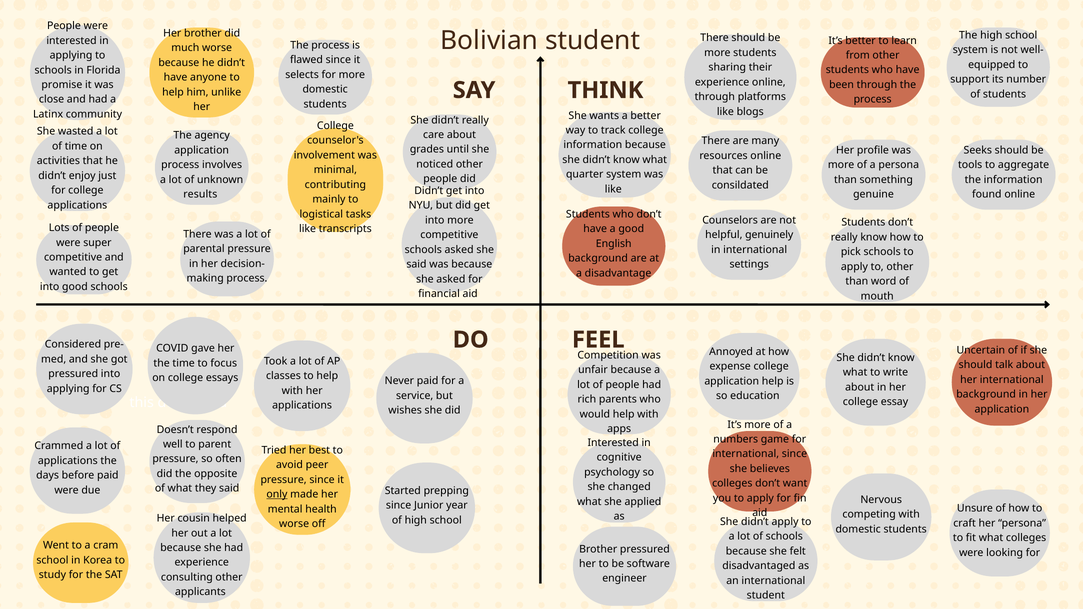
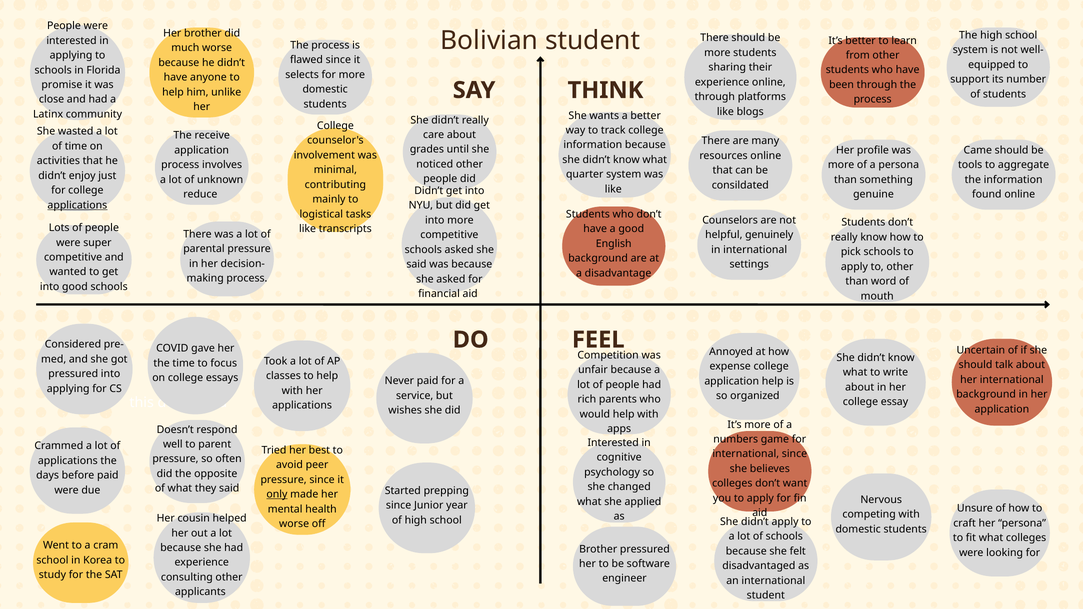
agency: agency -> receive (212, 136)
Seeks: Seeks -> Came (978, 150)
results: results -> reduce (200, 194)
applications underline: none -> present (77, 205)
education: education -> organized (755, 396)
